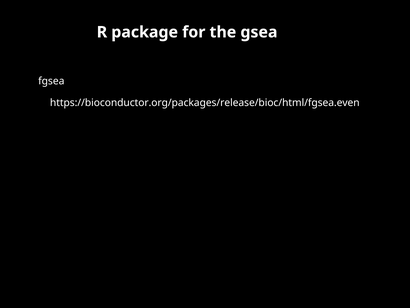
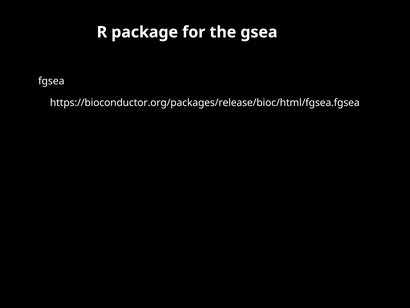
https://bioconductor.org/packages/release/bioc/html/fgsea.even: https://bioconductor.org/packages/release/bioc/html/fgsea.even -> https://bioconductor.org/packages/release/bioc/html/fgsea.fgsea (205, 103)
